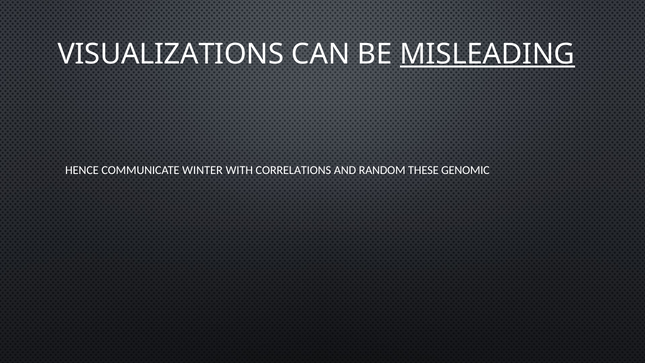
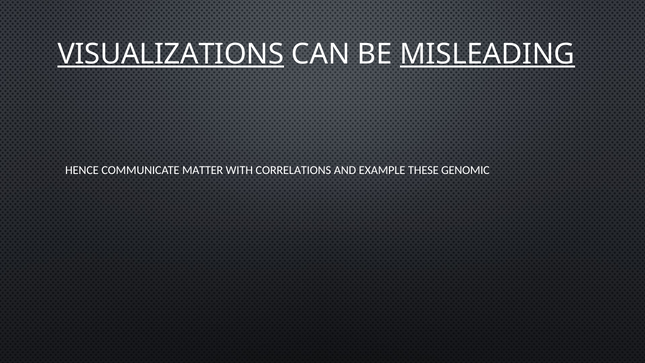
VISUALIZATIONS underline: none -> present (171, 54)
WINTER: WINTER -> MATTER (203, 170)
RANDOM: RANDOM -> EXAMPLE (382, 170)
